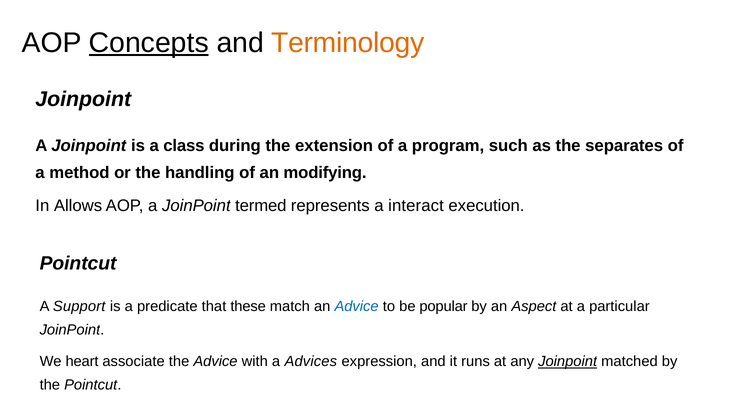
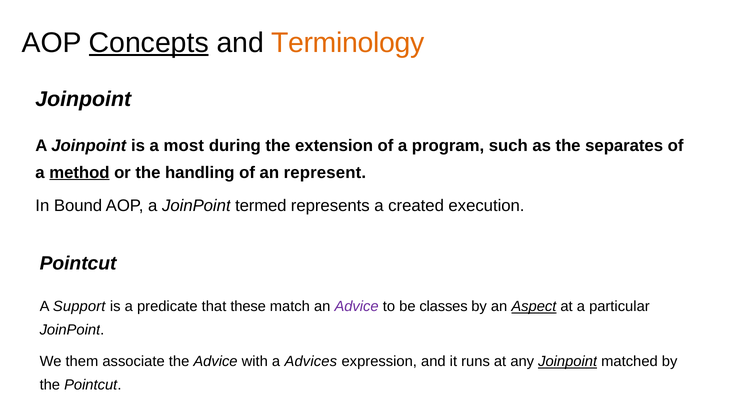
class: class -> most (184, 146)
method underline: none -> present (79, 173)
modifying: modifying -> represent (325, 173)
Allows: Allows -> Bound (78, 206)
interact: interact -> created (416, 206)
Advice colour: blue -> purple (357, 307)
popular: popular -> classes (444, 307)
Aspect underline: none -> present (534, 307)
heart: heart -> them (82, 362)
